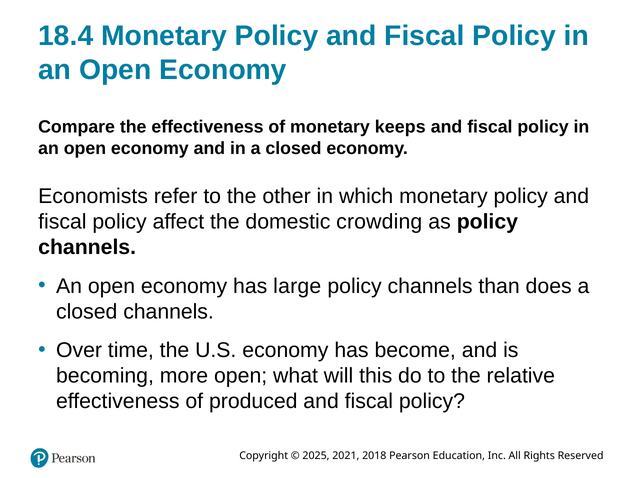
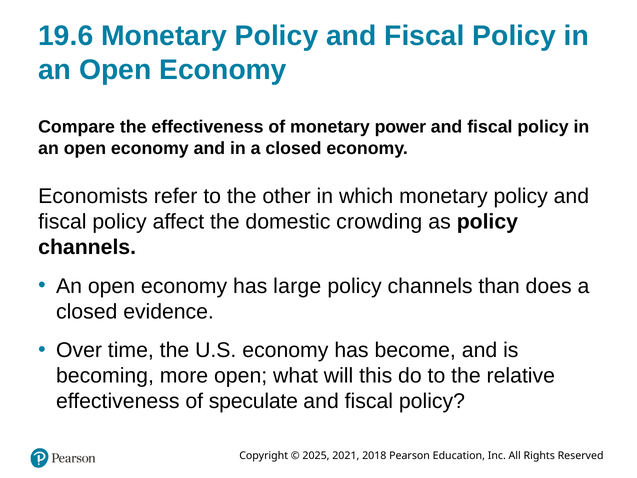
18.4: 18.4 -> 19.6 (66, 36)
keeps: keeps -> power (400, 127)
closed channels: channels -> evidence (169, 311)
produced: produced -> speculate (253, 401)
